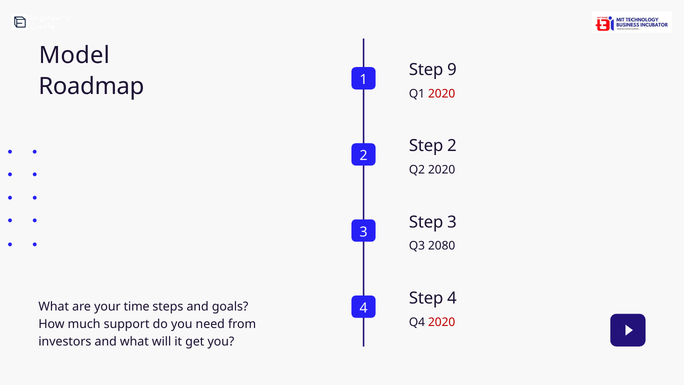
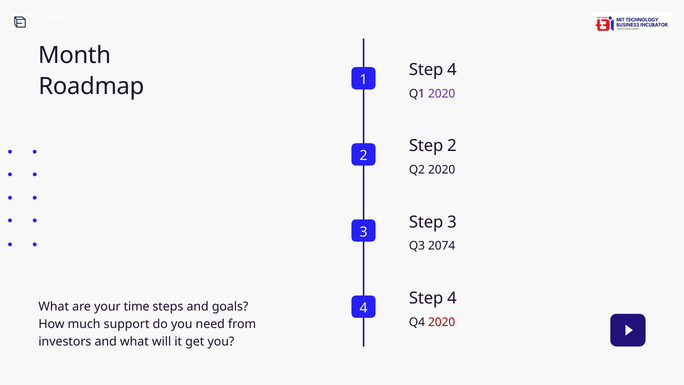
Model: Model -> Month (75, 55)
9: 9 -> 4 (452, 70)
2020 colour: red -> purple (442, 94)
2080: 2080 -> 2074 (442, 246)
